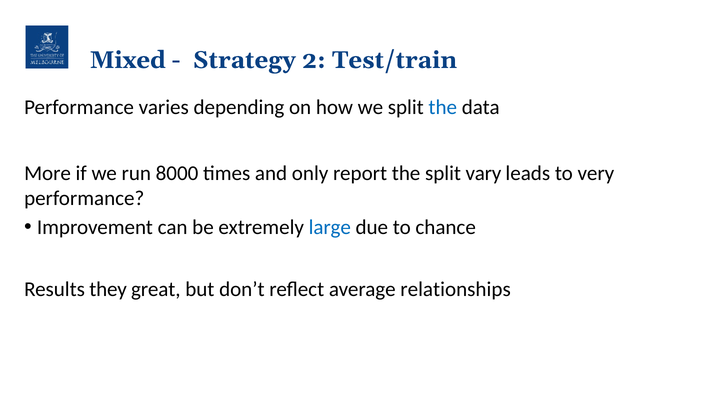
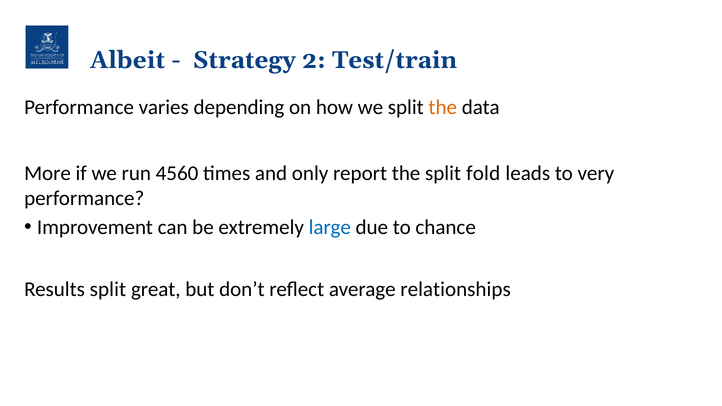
Mixed: Mixed -> Albeit (128, 60)
the colour: blue -> orange (443, 108)
8000: 8000 -> 4560 (177, 173)
vary: vary -> fold (483, 173)
Results they: they -> split (108, 289)
